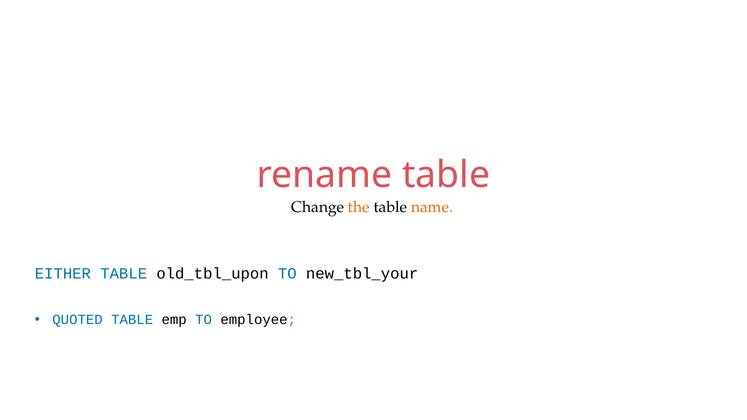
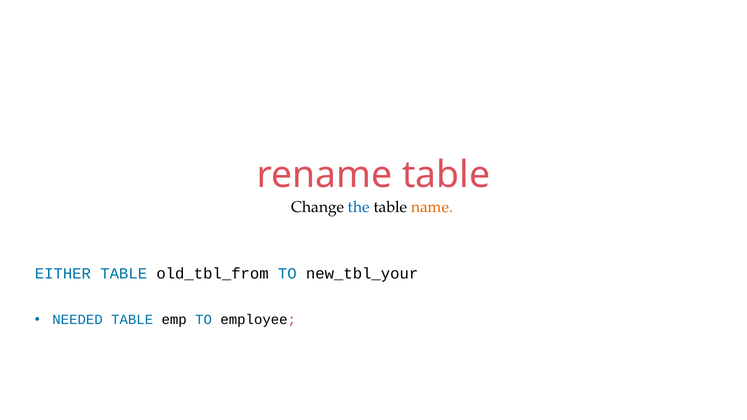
the colour: orange -> blue (359, 207)
old_tbl_upon: old_tbl_upon -> old_tbl_from (213, 274)
QUOTED: QUOTED -> NEEDED (78, 320)
